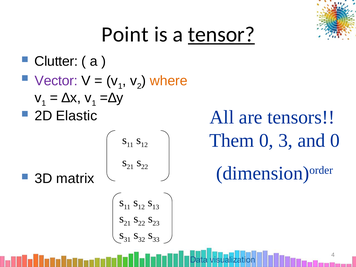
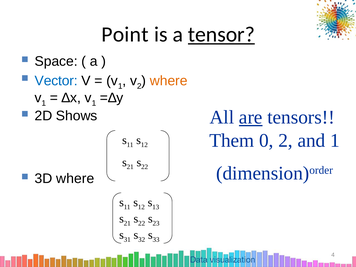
Clutter: Clutter -> Space (56, 61)
Vector colour: purple -> blue (56, 81)
are underline: none -> present (251, 117)
Elastic: Elastic -> Shows (77, 116)
0 3: 3 -> 2 (286, 140)
and 0: 0 -> 1 (335, 140)
3D matrix: matrix -> where (75, 178)
